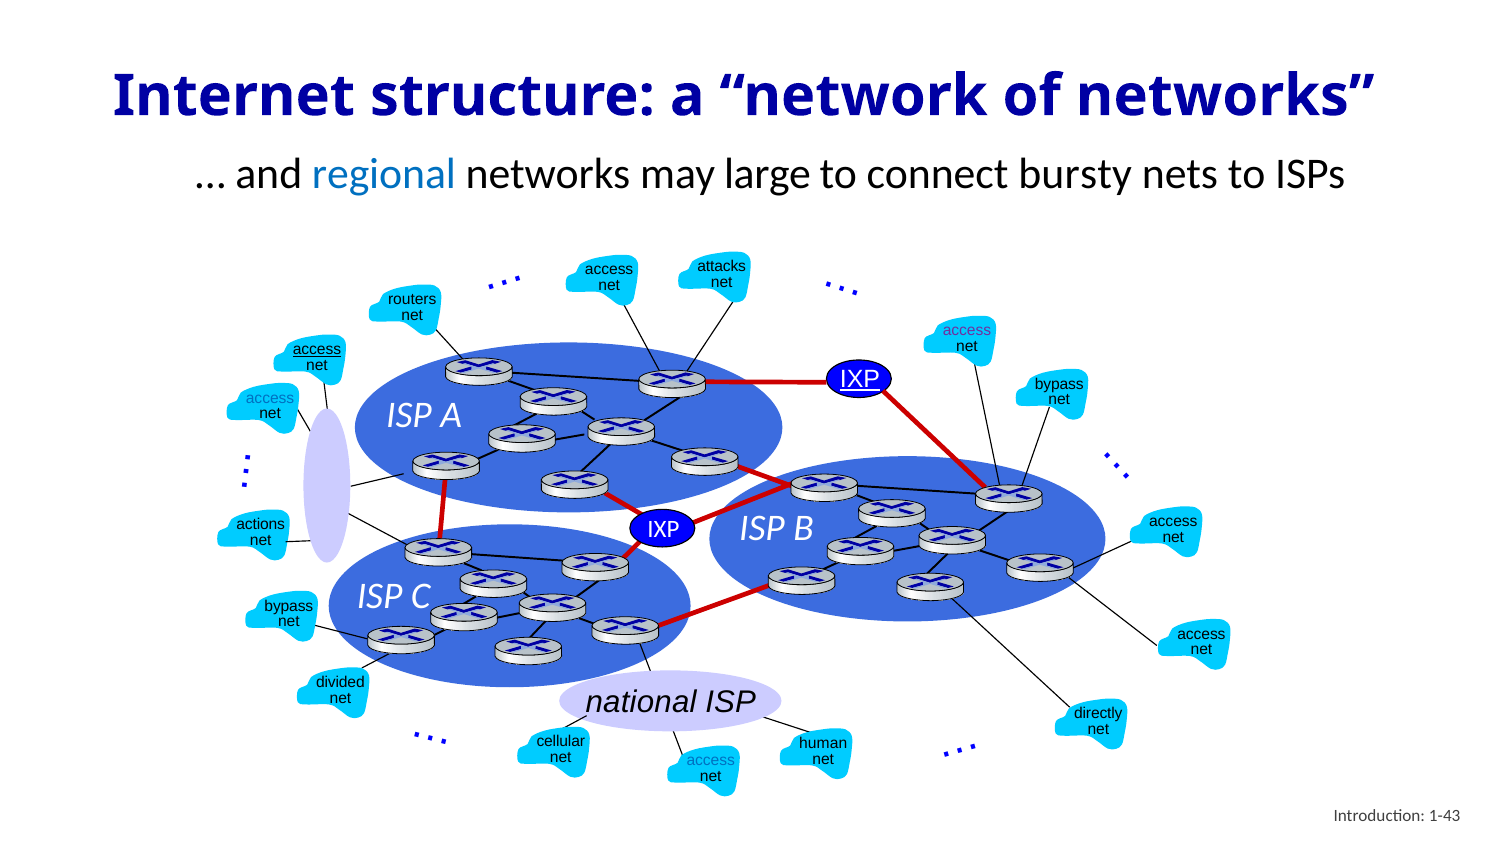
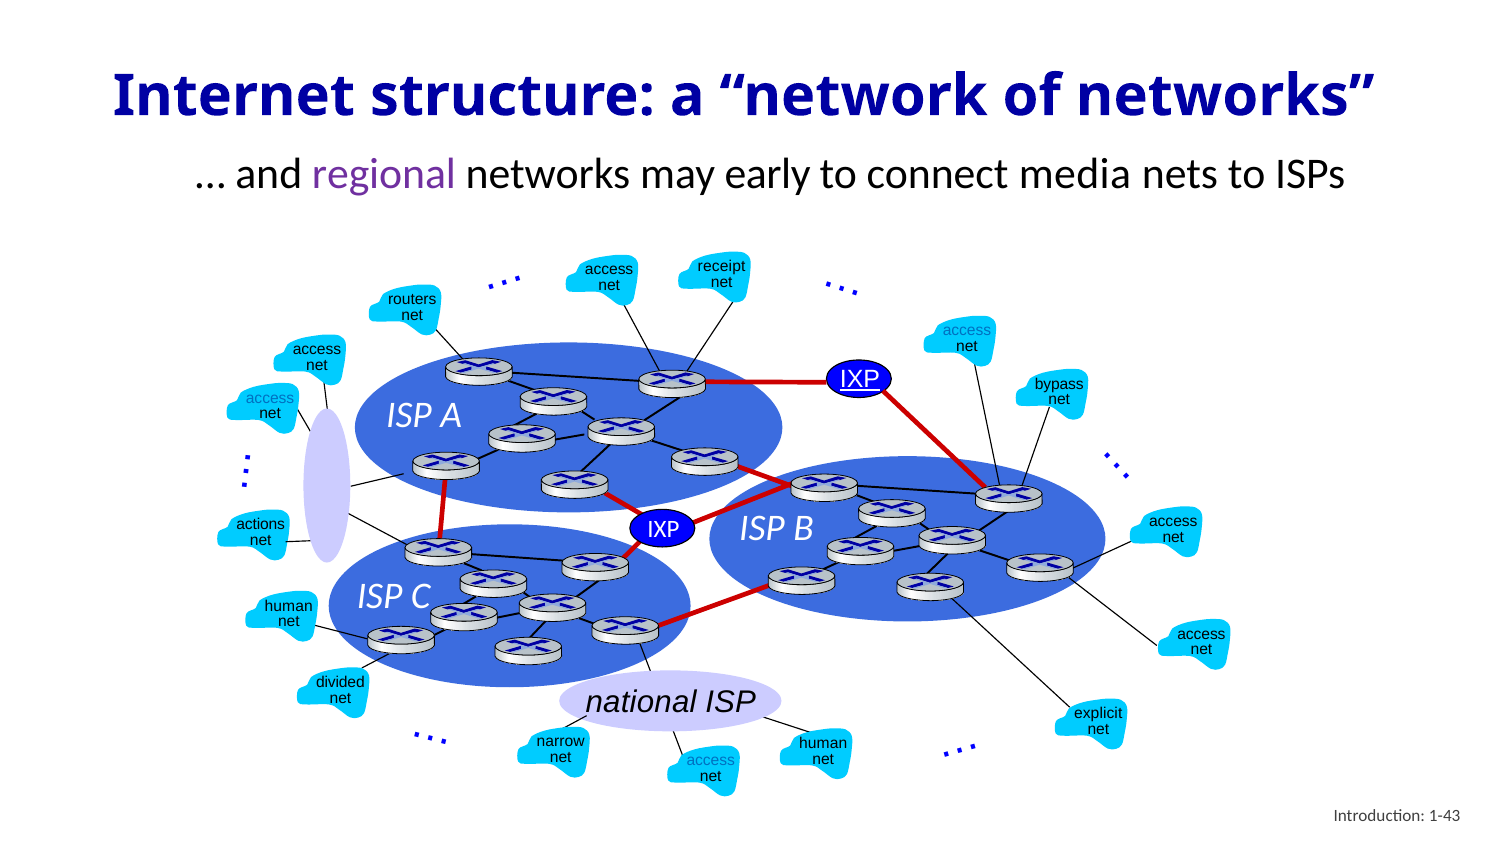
regional colour: blue -> purple (384, 174)
large: large -> early (768, 174)
bursty: bursty -> media (1075, 174)
attacks: attacks -> receipt (722, 267)
access colour: purple -> blue (967, 331)
access underline: present -> none (317, 349)
bypass: bypass -> human (289, 606)
directly: directly -> explicit (1098, 713)
cellular: cellular -> narrow (561, 742)
